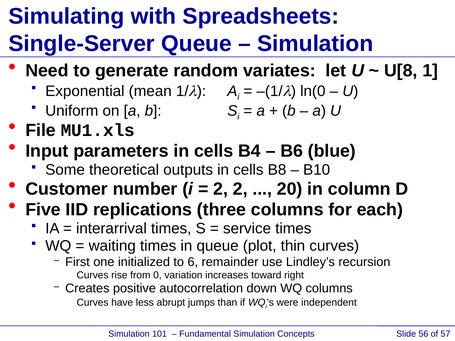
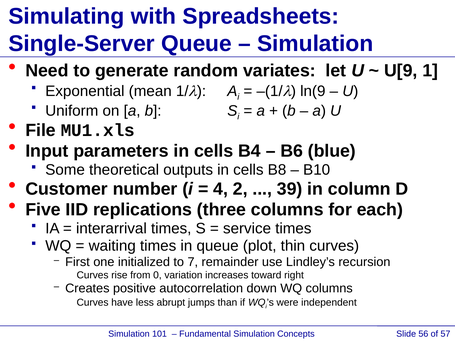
U[8: U[8 -> U[9 (401, 71)
ln(0: ln(0 -> ln(9 (313, 91)
2: 2 -> 4 (221, 189)
20: 20 -> 39 (290, 189)
6: 6 -> 7 (193, 262)
